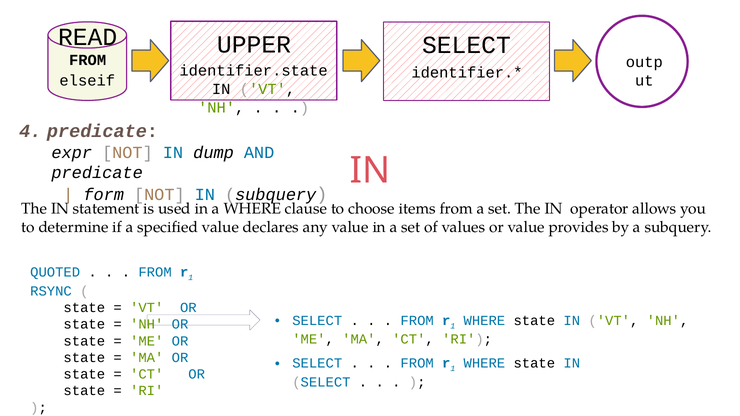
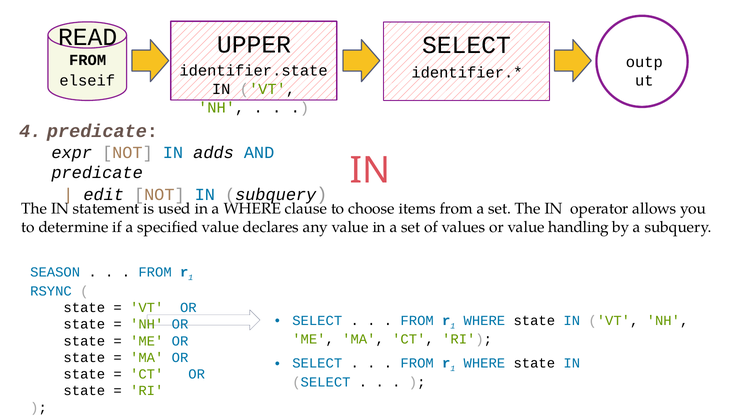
dump: dump -> adds (214, 153)
form: form -> edit (104, 195)
provides: provides -> handling (579, 228)
QUOTED: QUOTED -> SEASON (55, 272)
